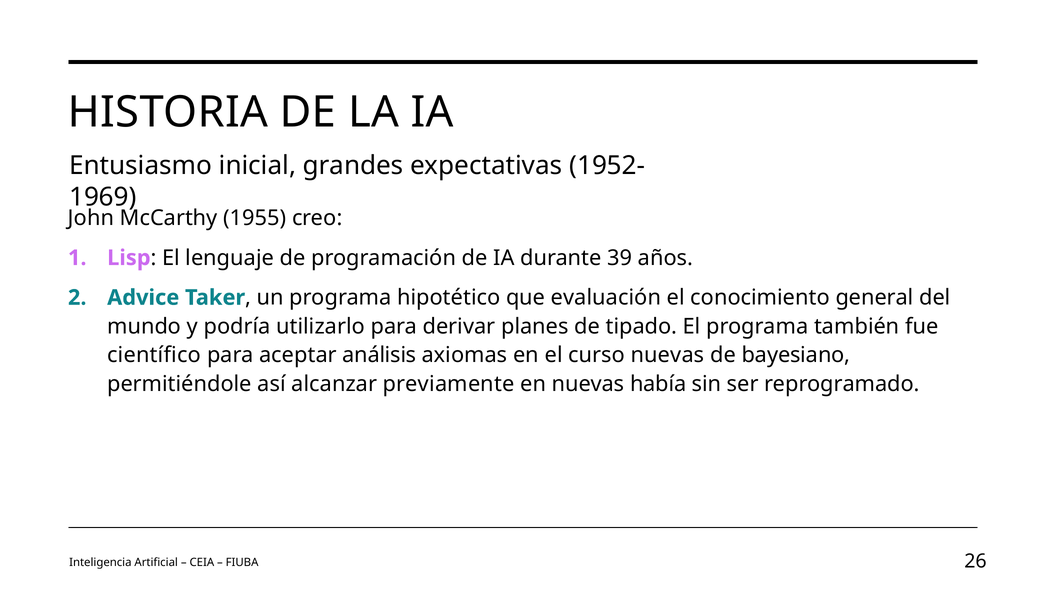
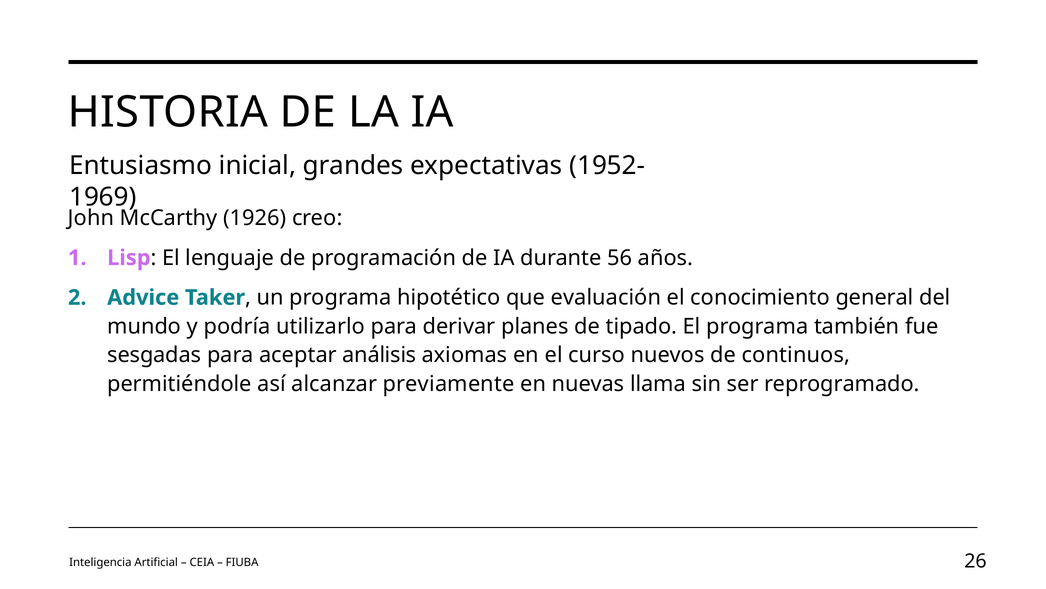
1955: 1955 -> 1926 (255, 218)
39: 39 -> 56 (620, 258)
científico: científico -> sesgadas (154, 355)
curso nuevas: nuevas -> nuevos (668, 355)
bayesiano: bayesiano -> continuos (796, 355)
había: había -> llama (658, 384)
